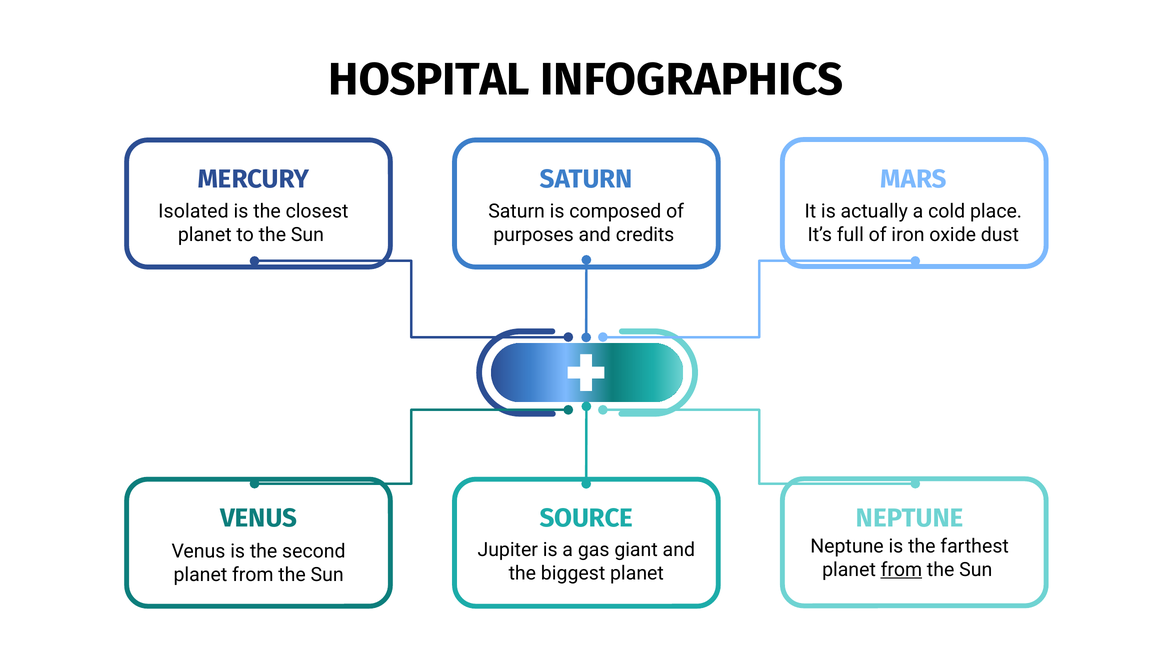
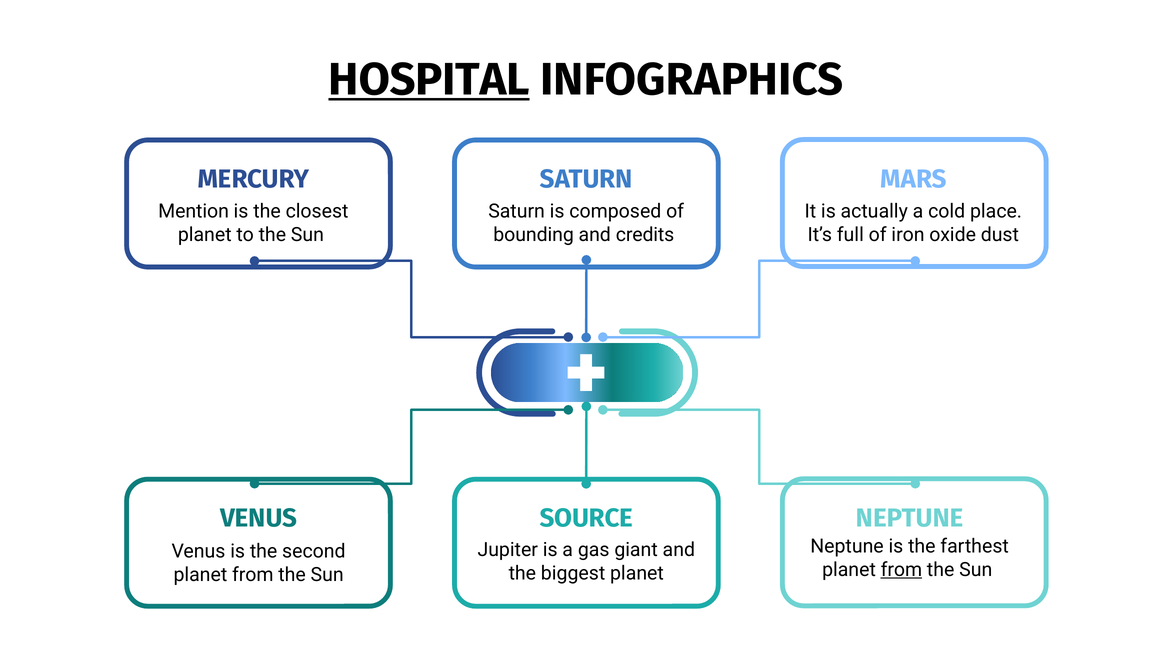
HOSPITAL underline: none -> present (429, 80)
Isolated: Isolated -> Mention (194, 211)
purposes: purposes -> bounding (534, 235)
